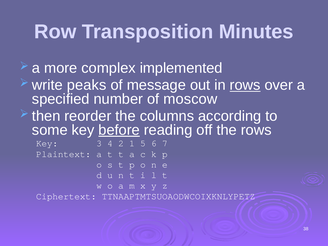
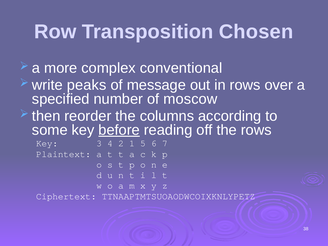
Minutes: Minutes -> Chosen (256, 32)
implemented: implemented -> conventional (181, 68)
rows underline: present -> none (245, 85)
